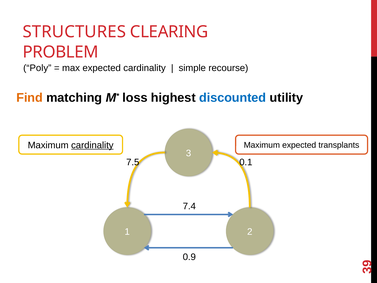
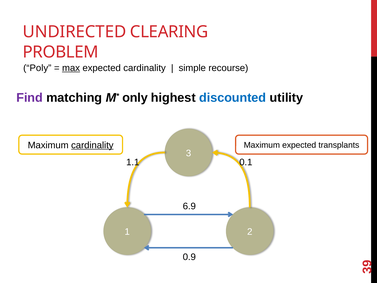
STRUCTURES: STRUCTURES -> UNDIRECTED (74, 32)
max underline: none -> present (71, 68)
Find colour: orange -> purple (30, 98)
loss: loss -> only (135, 98)
7.5: 7.5 -> 1.1 (133, 162)
7.4: 7.4 -> 6.9 (189, 206)
